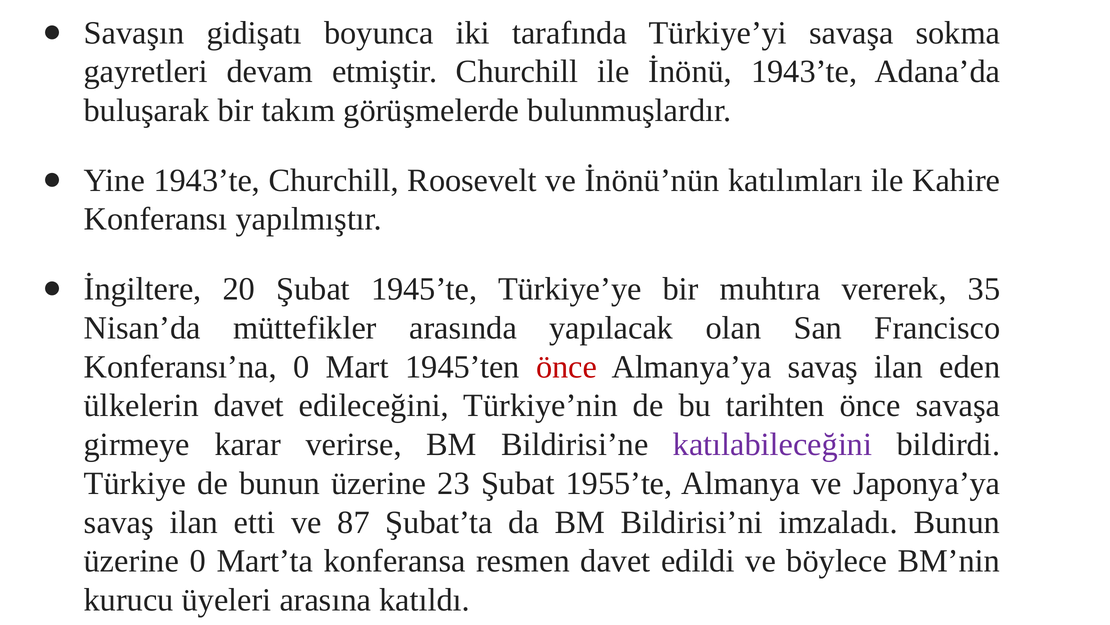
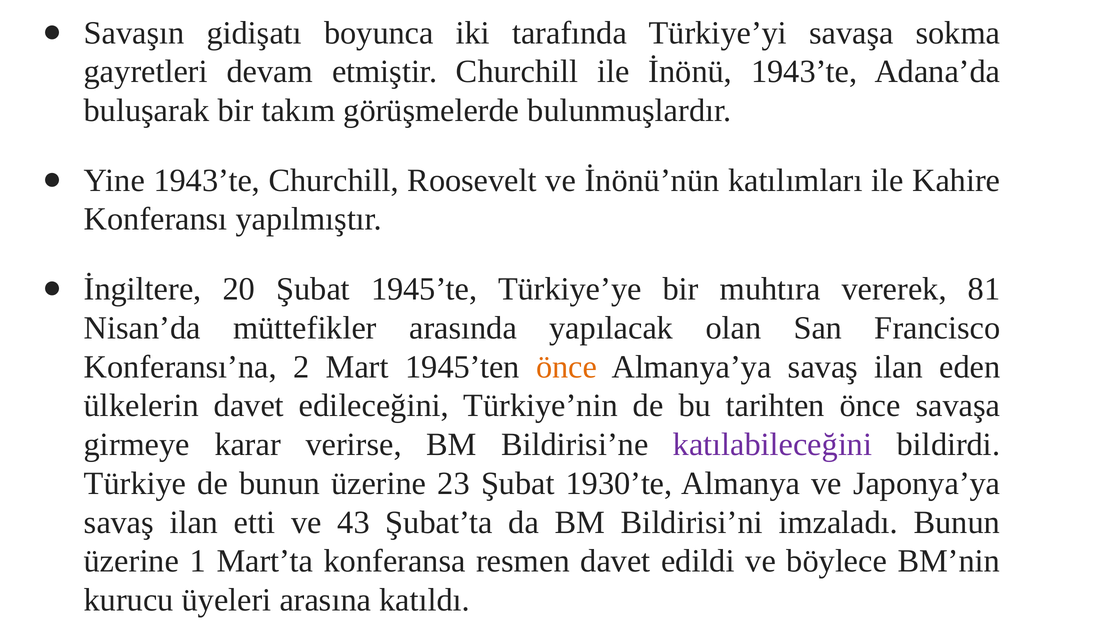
35: 35 -> 81 (984, 289)
Konferansı’na 0: 0 -> 2 (301, 366)
önce colour: red -> orange (567, 366)
1955’te: 1955’te -> 1930’te (619, 483)
87: 87 -> 43 (354, 522)
üzerine 0: 0 -> 1 (198, 561)
